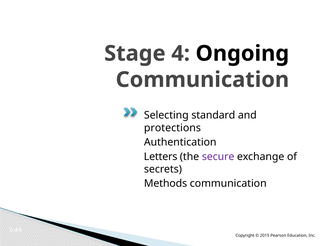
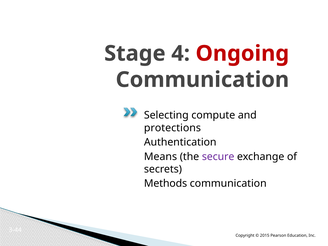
Ongoing colour: black -> red (242, 53)
standard: standard -> compute (213, 115)
Letters: Letters -> Means (161, 157)
